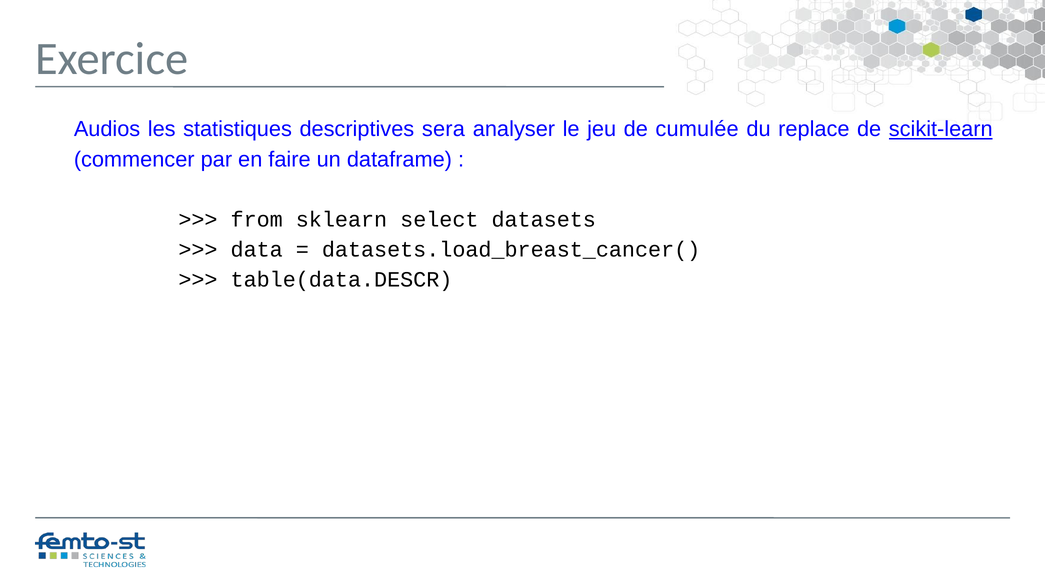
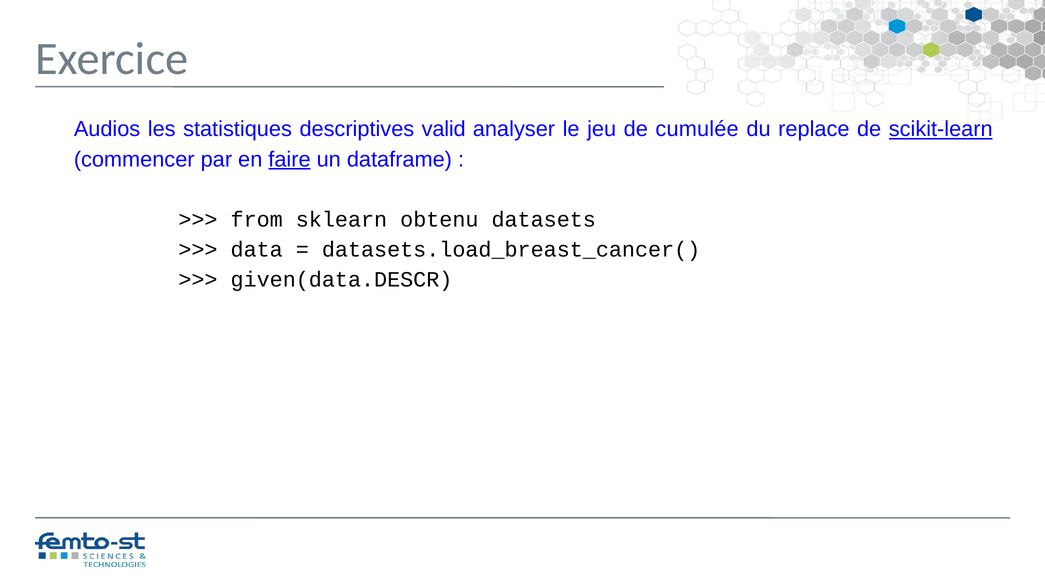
sera: sera -> valid (444, 129)
faire underline: none -> present (290, 159)
select: select -> obtenu (439, 219)
table(data.DESCR: table(data.DESCR -> given(data.DESCR (341, 279)
